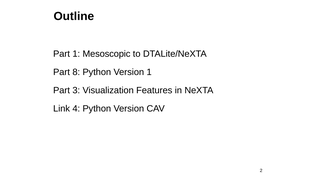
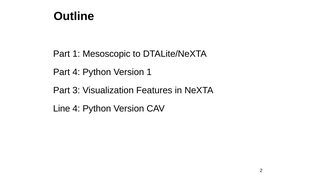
Part 8: 8 -> 4 (76, 72)
Link: Link -> Line (62, 109)
